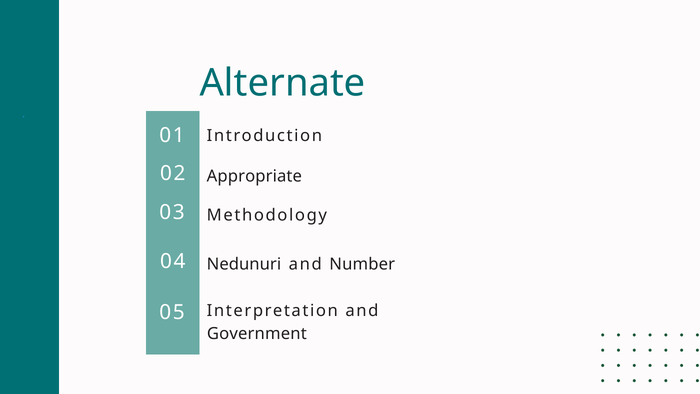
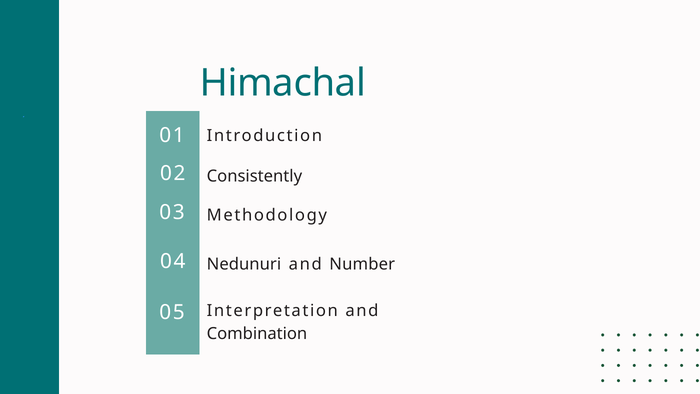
Alternate: Alternate -> Himachal (283, 83)
Appropriate: Appropriate -> Consistently (254, 176)
Government: Government -> Combination (257, 334)
